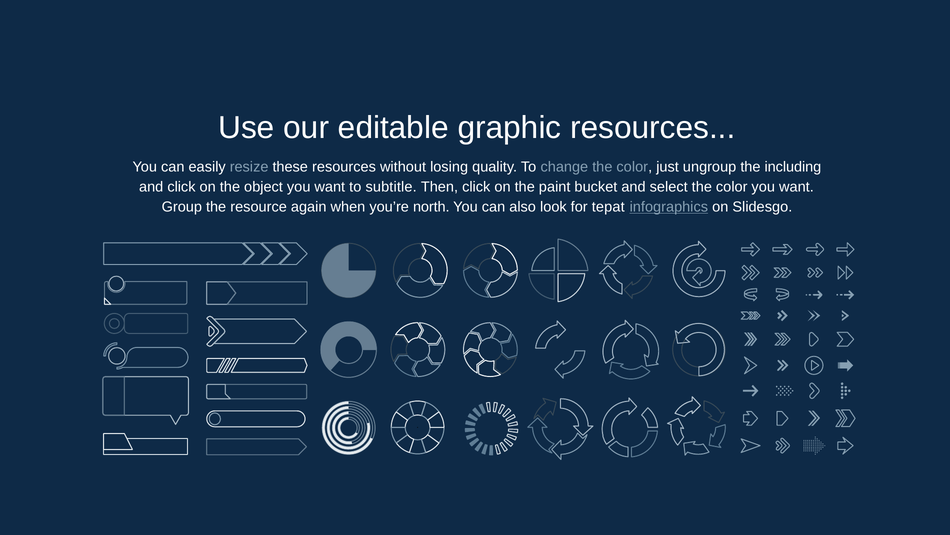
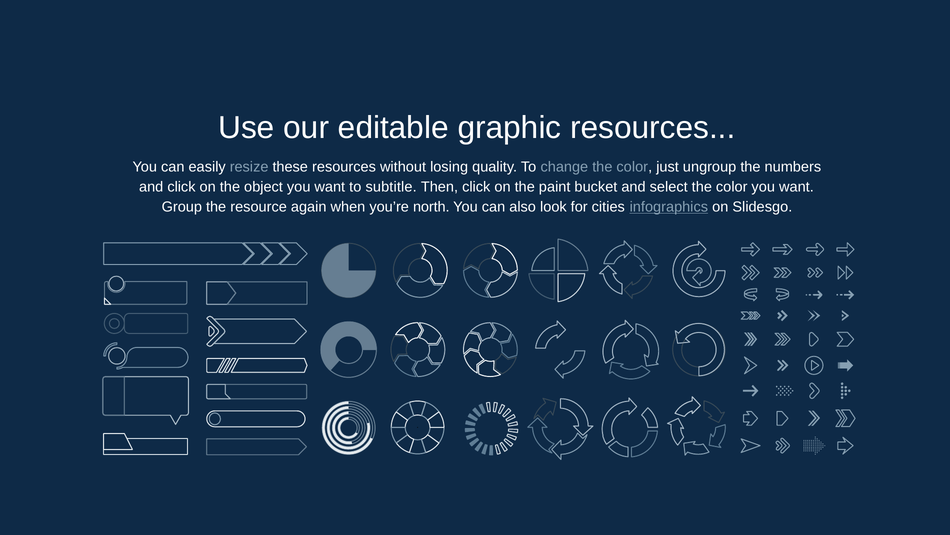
including: including -> numbers (793, 167)
tepat: tepat -> cities (608, 207)
